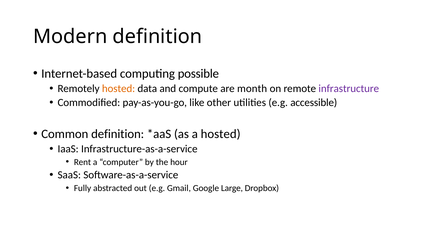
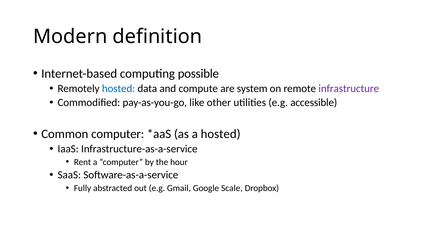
hosted colour: orange -> blue (119, 89)
month: month -> system (252, 89)
Common definition: definition -> computer (118, 134)
Large: Large -> Scale (232, 188)
